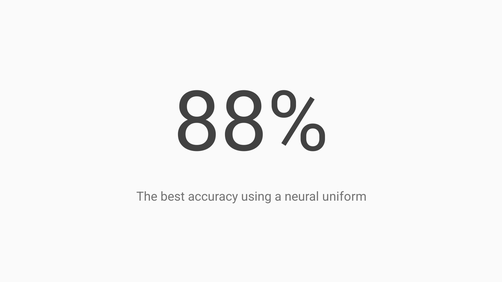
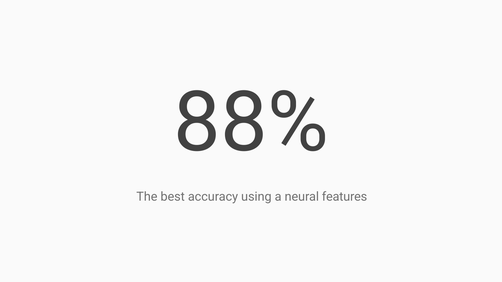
uniform: uniform -> features (345, 197)
